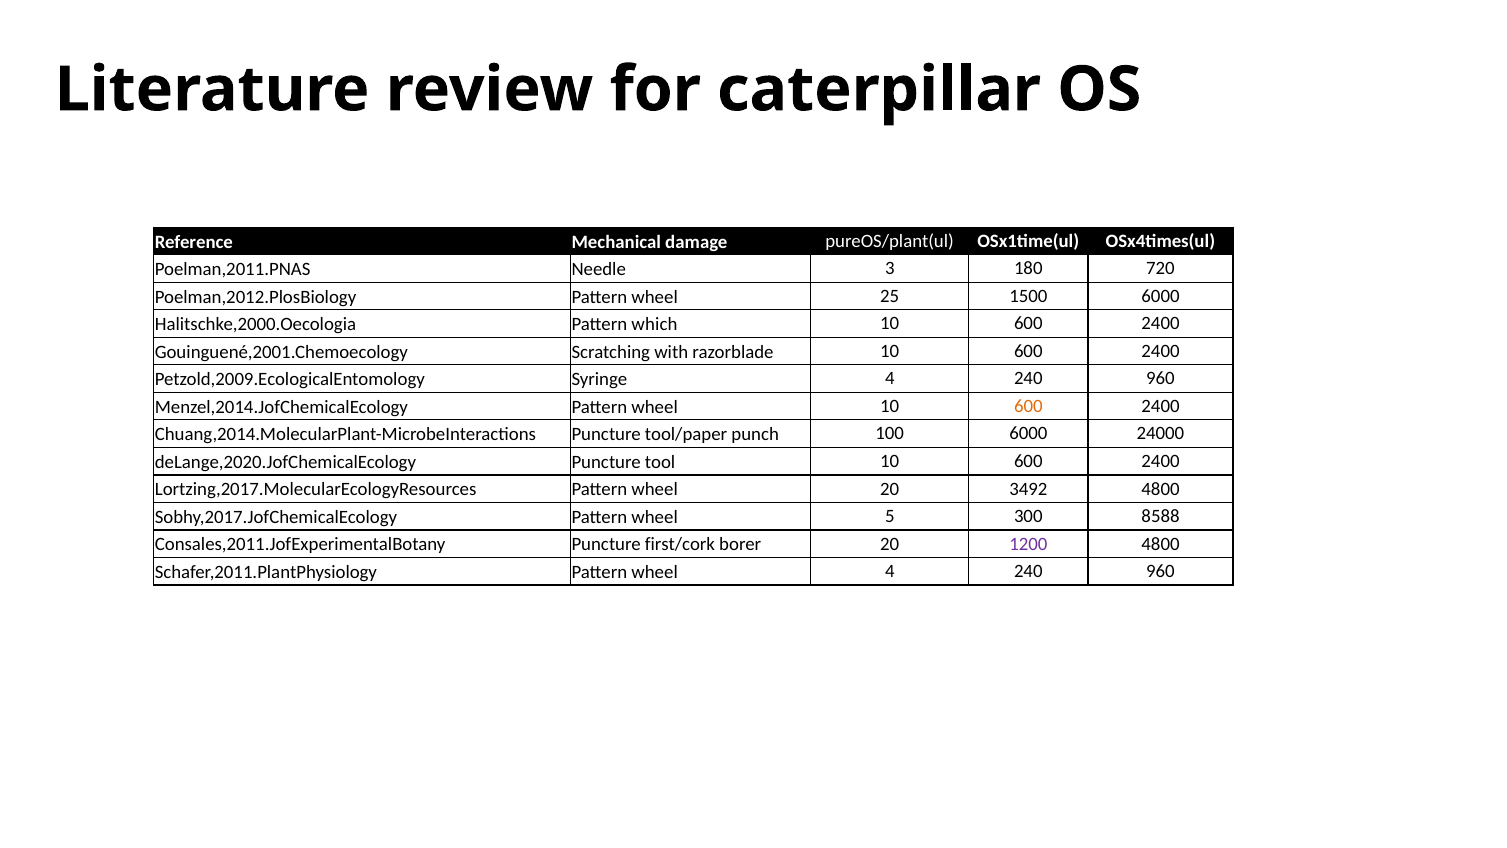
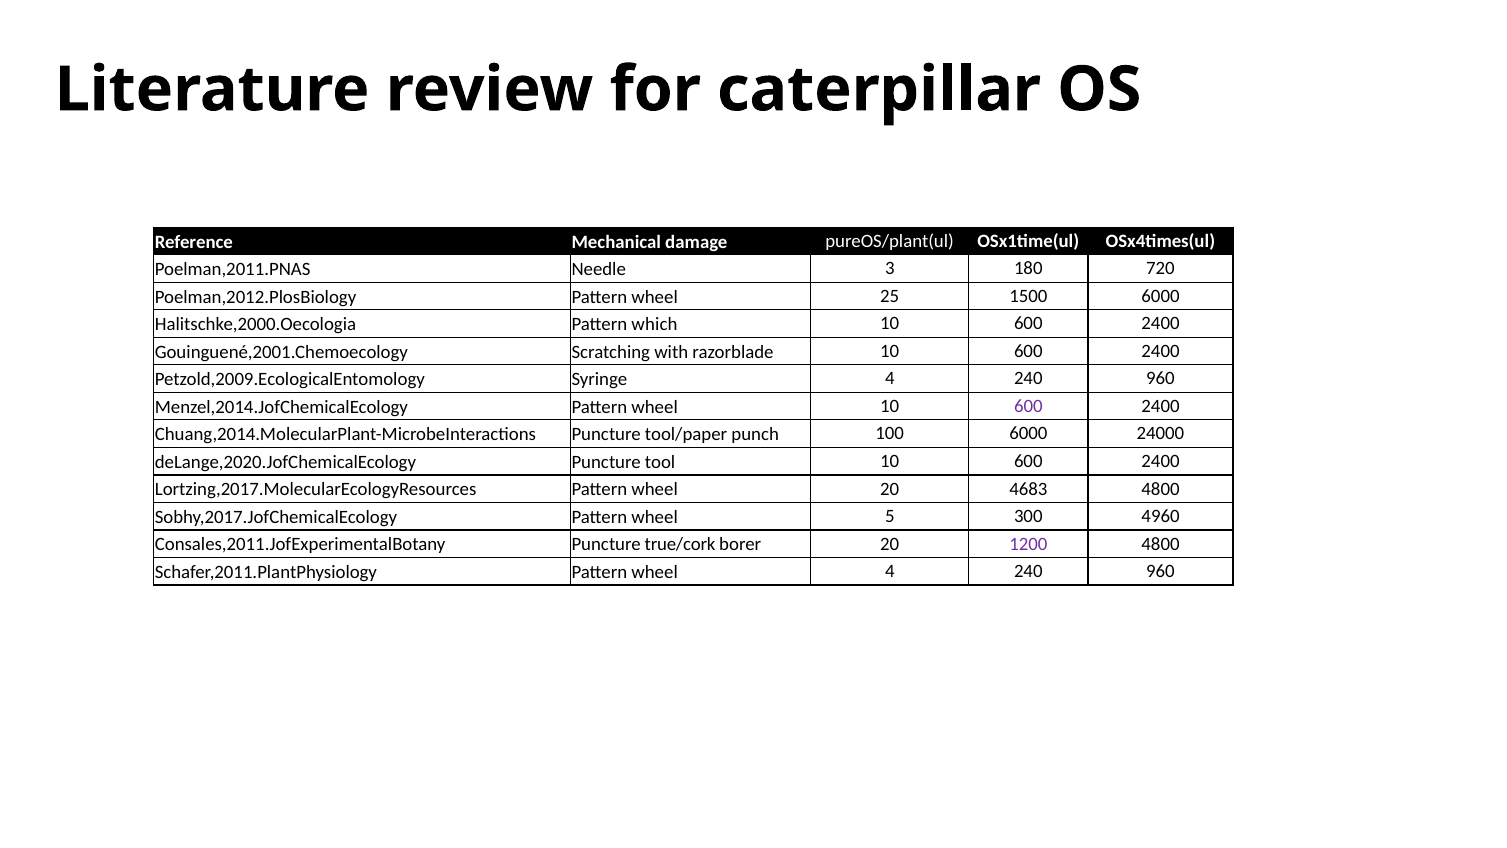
600 colour: orange -> purple (1028, 406)
3492: 3492 -> 4683 (1028, 489)
8588: 8588 -> 4960 (1161, 516)
first/cork: first/cork -> true/cork (680, 545)
